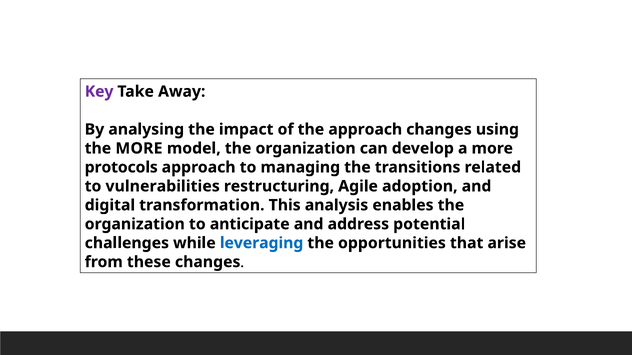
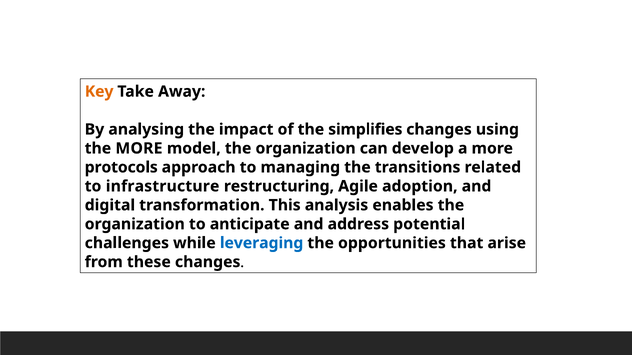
Key colour: purple -> orange (99, 92)
the approach: approach -> simplifies (365, 130)
vulnerabilities: vulnerabilities -> infrastructure (163, 186)
